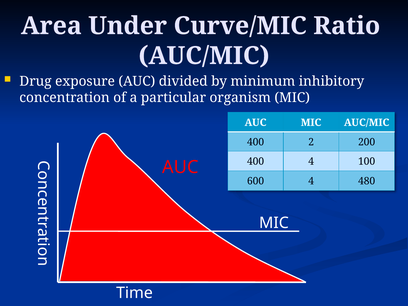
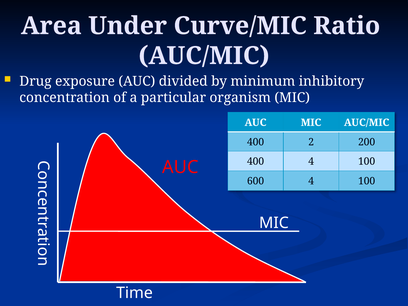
600 4 480: 480 -> 100 (367, 181)
